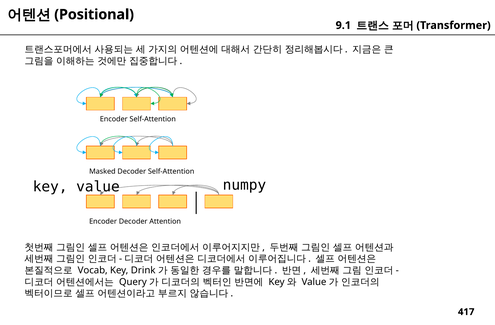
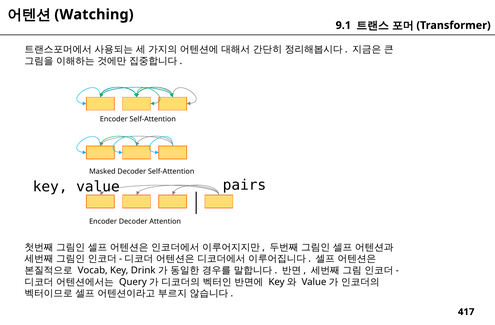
Positional: Positional -> Watching (94, 15)
numpy: numpy -> pairs (244, 185)
